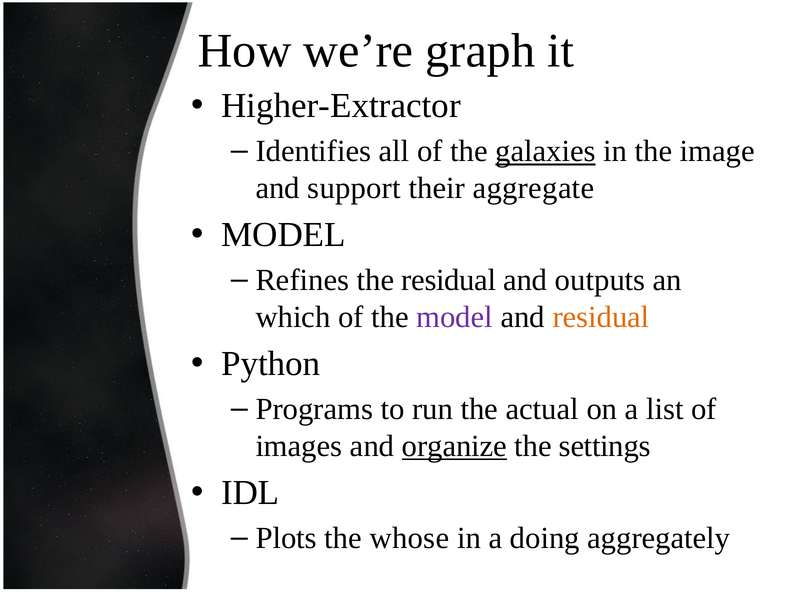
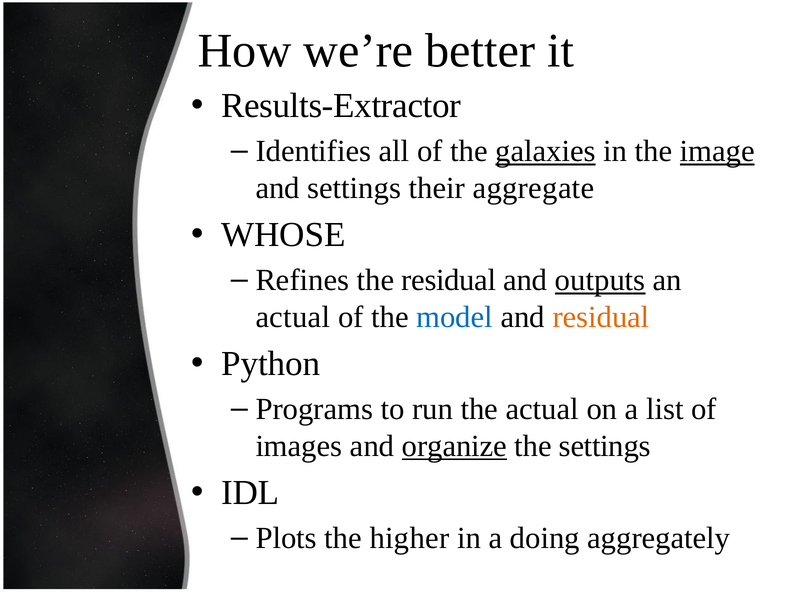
graph: graph -> better (480, 51)
Higher-Extractor: Higher-Extractor -> Results-Extractor (341, 106)
image underline: none -> present (717, 151)
and support: support -> settings (354, 188)
MODEL: MODEL -> WHOSE (283, 235)
outputs underline: none -> present (600, 280)
which: which -> actual (293, 317)
model colour: purple -> blue (455, 317)
whose: whose -> higher (409, 539)
